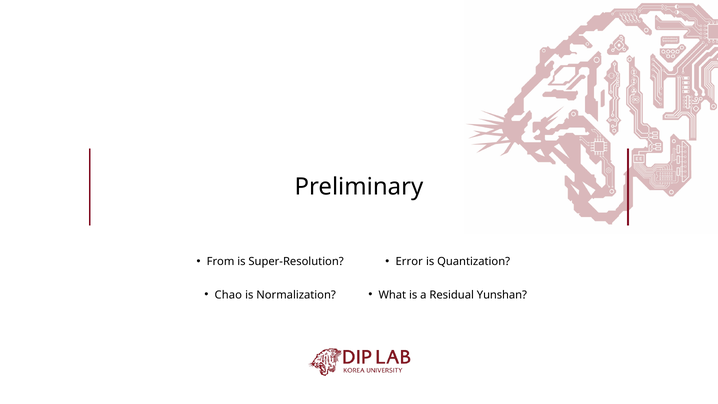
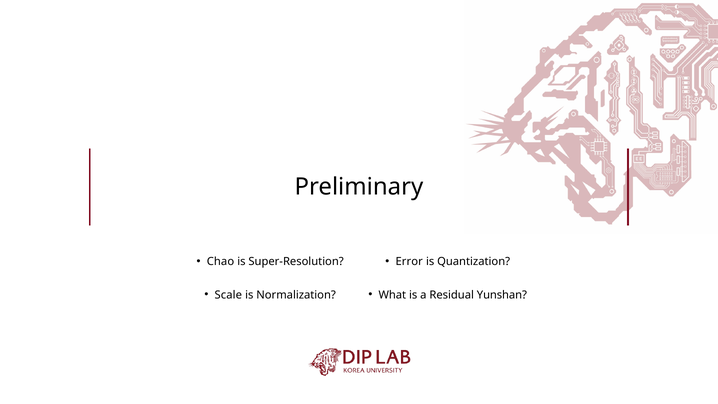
From: From -> Chao (220, 262)
Chao: Chao -> Scale (228, 295)
